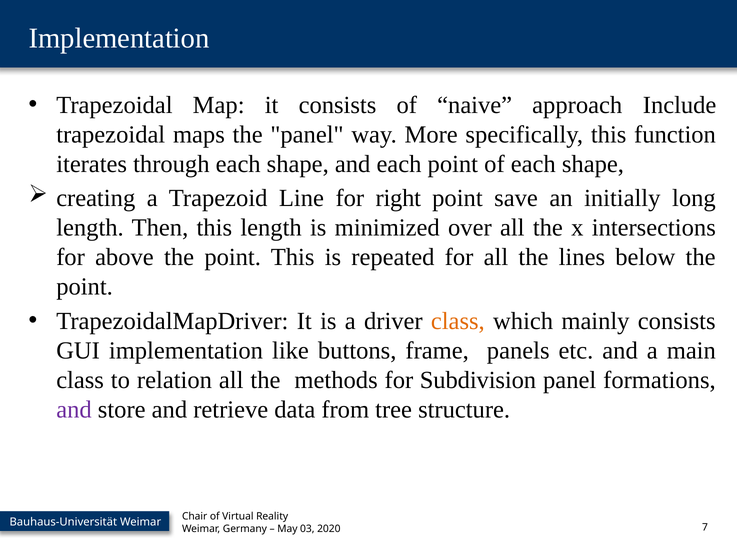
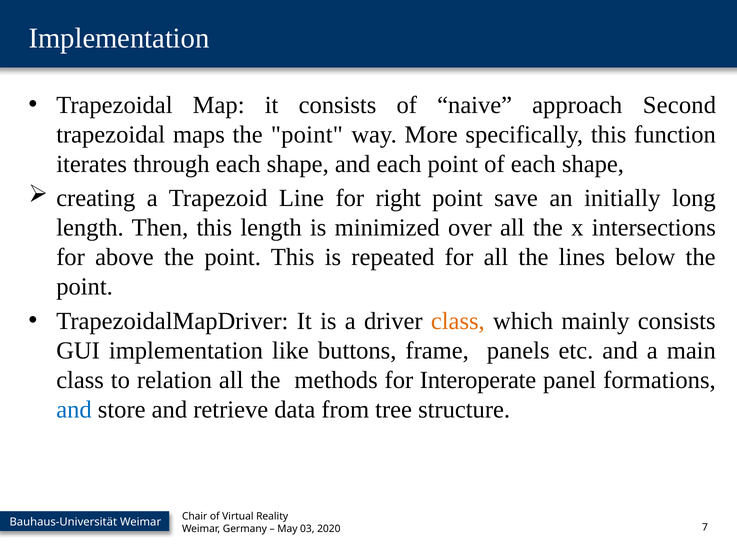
Include: Include -> Second (679, 105)
maps the panel: panel -> point (307, 134)
Subdivision: Subdivision -> Interoperate (478, 380)
and colour: purple -> blue (74, 410)
